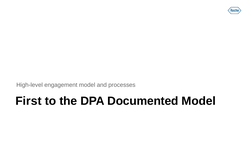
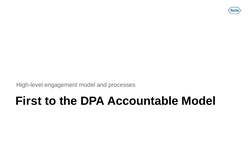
Documented: Documented -> Accountable (143, 101)
